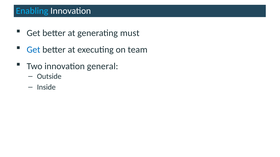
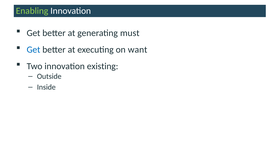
Enabling colour: light blue -> light green (32, 11)
team: team -> want (138, 50)
general: general -> existing (103, 66)
